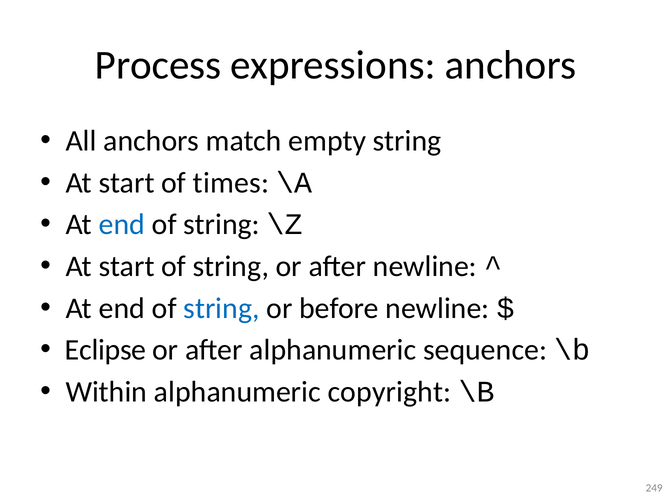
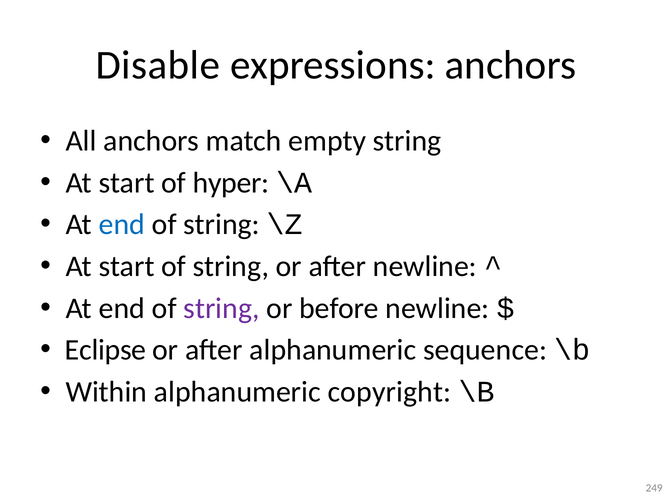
Process: Process -> Disable (158, 65)
times: times -> hyper (231, 183)
string colour: blue -> purple (221, 308)
